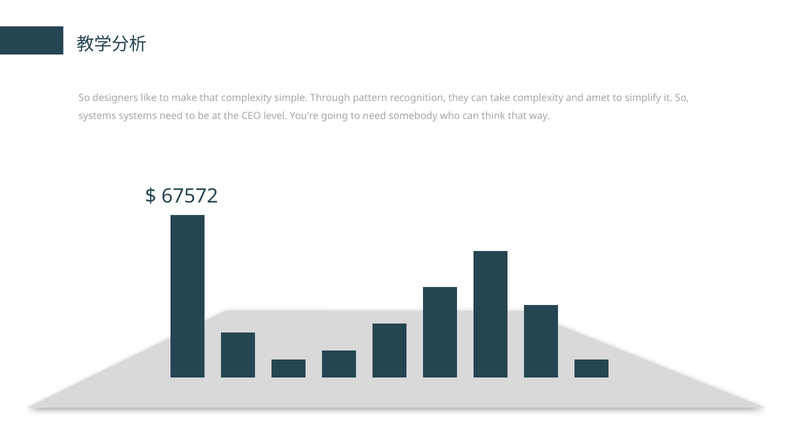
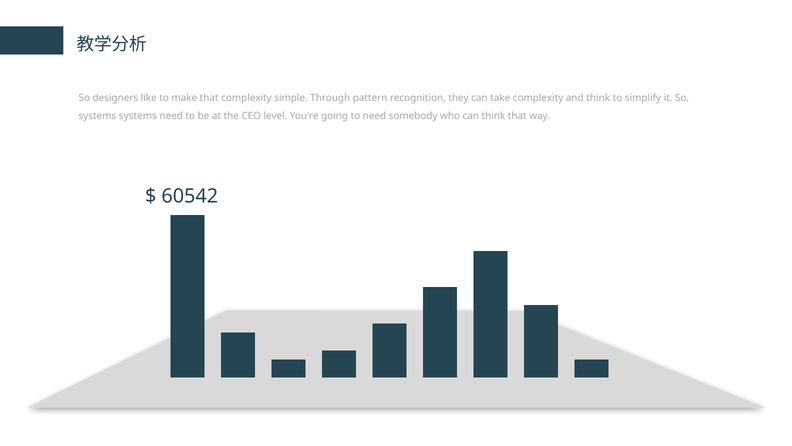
and amet: amet -> think (598, 98)
67572: 67572 -> 60542 (190, 196)
